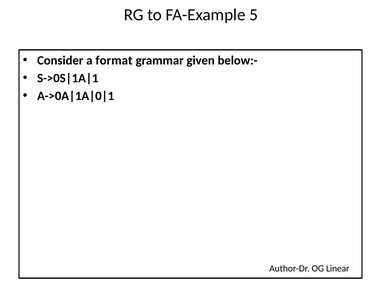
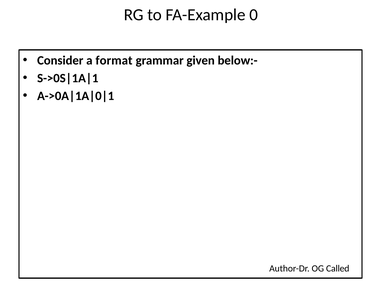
5: 5 -> 0 (254, 15)
Linear: Linear -> Called (338, 268)
